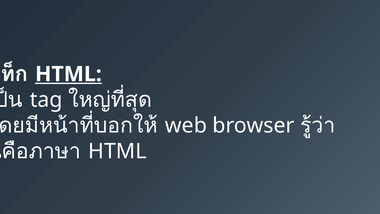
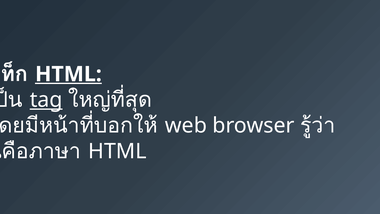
tag underline: none -> present (46, 100)
